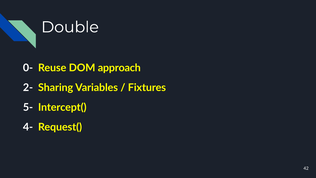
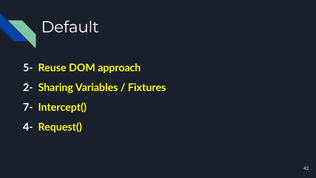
Double: Double -> Default (70, 27)
0-: 0- -> 5- (28, 68)
5-: 5- -> 7- (28, 107)
